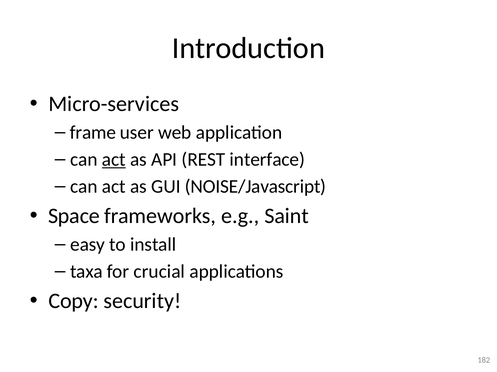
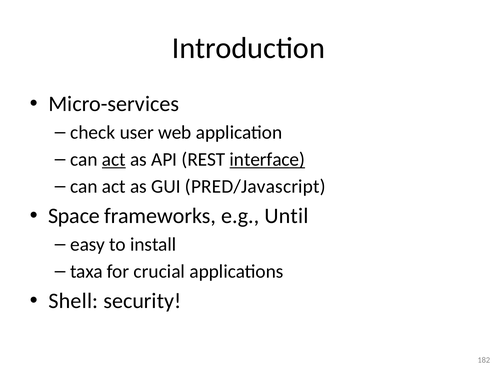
frame: frame -> check (93, 133)
interface underline: none -> present (267, 160)
NOISE/Javascript: NOISE/Javascript -> PRED/Javascript (255, 187)
Saint: Saint -> Until (286, 216)
Copy: Copy -> Shell (73, 302)
